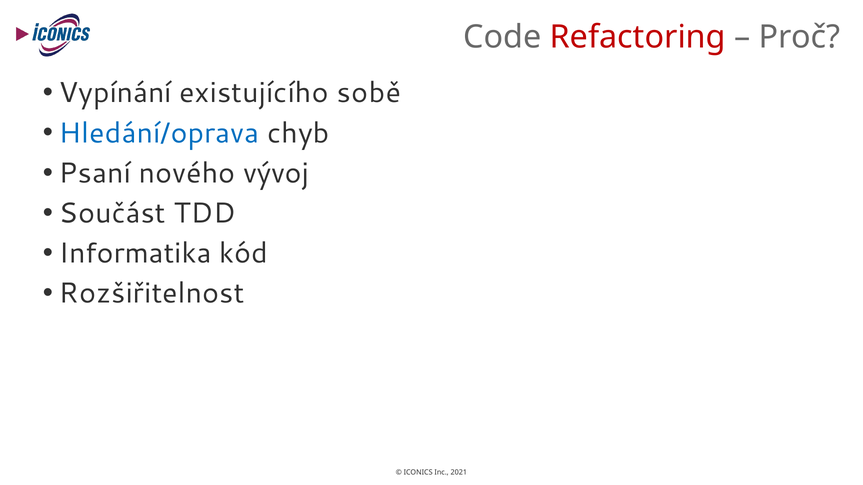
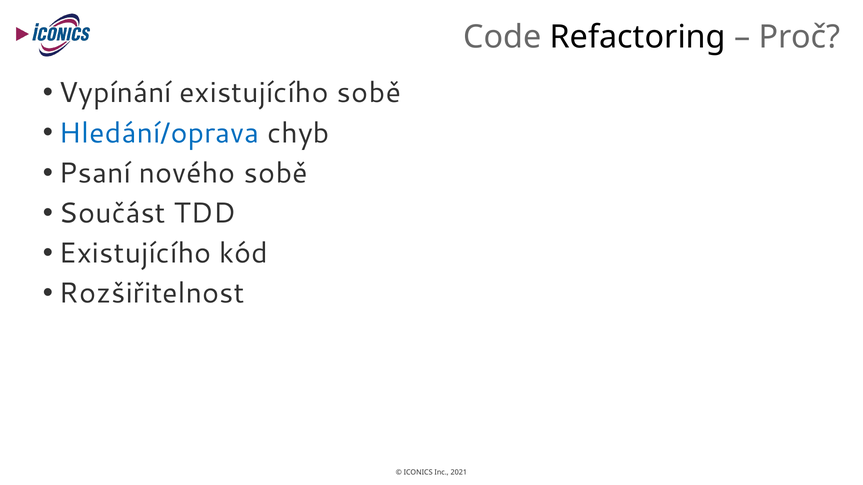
Refactoring colour: red -> black (638, 37)
nového vývoj: vývoj -> sobě (276, 173)
Informatika: Informatika -> Existujícího (135, 253)
